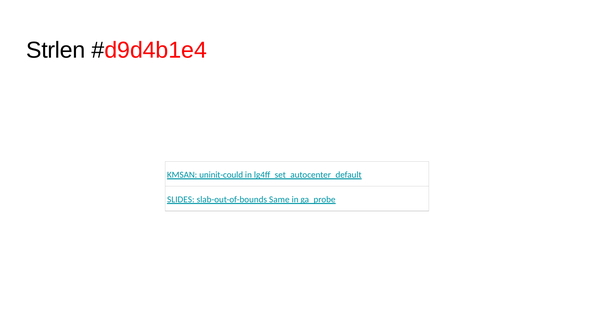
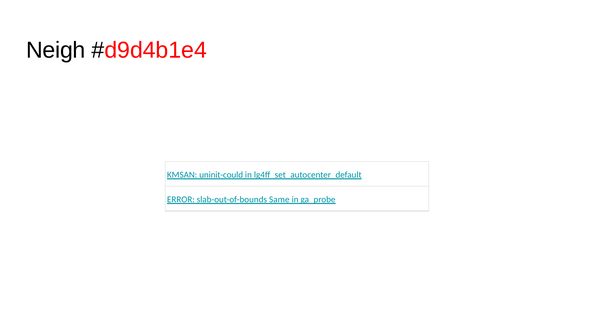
Strlen: Strlen -> Neigh (56, 50)
SLIDES: SLIDES -> ERROR (181, 200)
